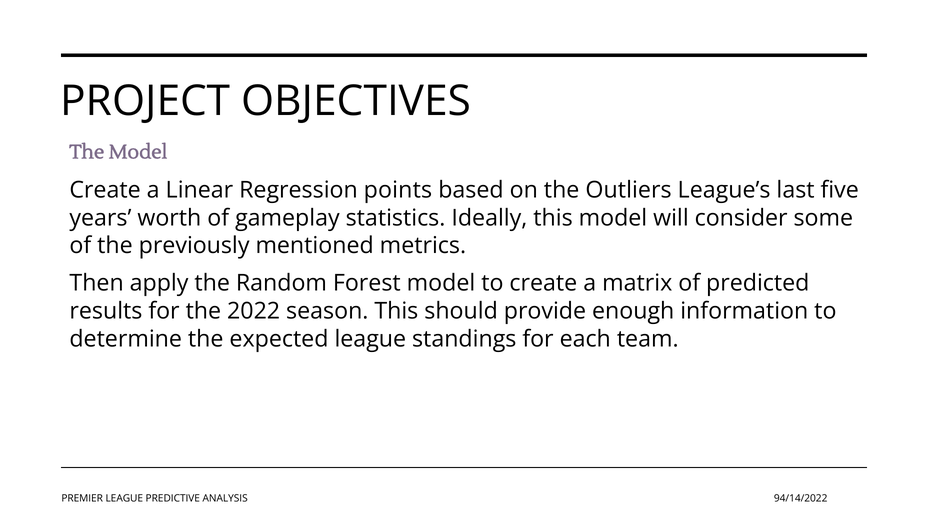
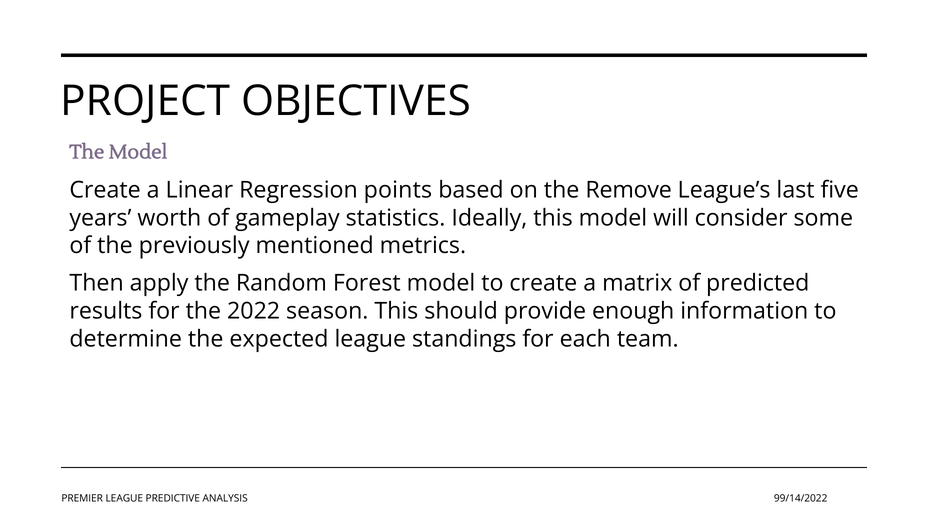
Outliers: Outliers -> Remove (629, 190)
94/14/2022: 94/14/2022 -> 99/14/2022 (801, 498)
